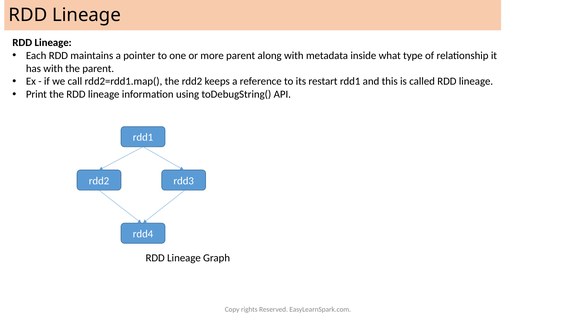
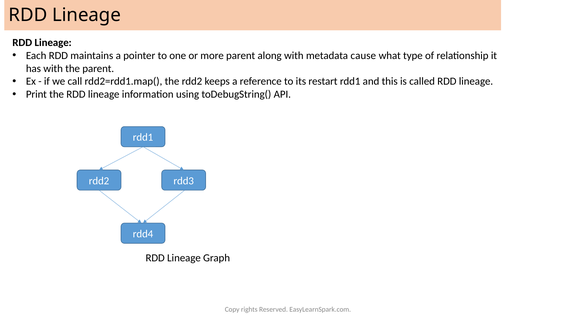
inside: inside -> cause (363, 56)
